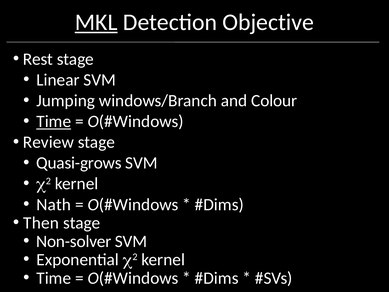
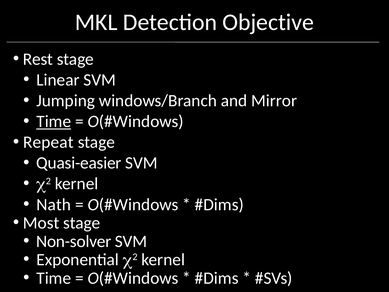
MKL underline: present -> none (96, 22)
Colour: Colour -> Mirror (274, 101)
Review: Review -> Repeat (48, 142)
Quasi-grows: Quasi-grows -> Quasi-easier (79, 163)
Then: Then -> Most (41, 223)
